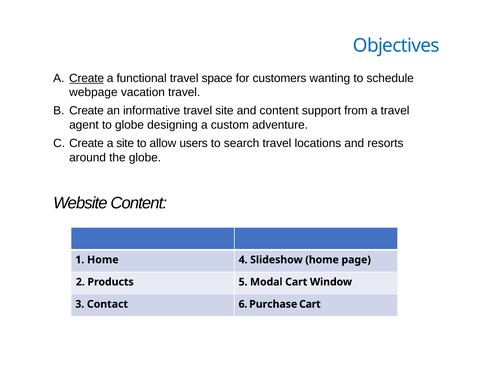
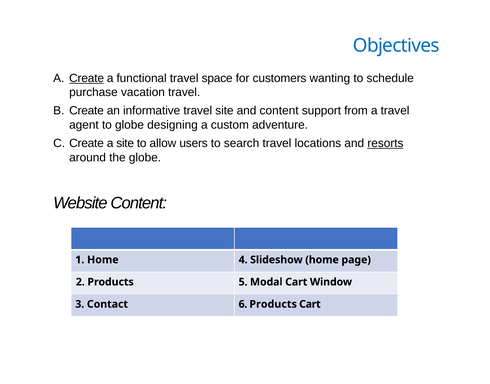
webpage: webpage -> purchase (93, 92)
resorts underline: none -> present (385, 143)
6 Purchase: Purchase -> Products (273, 304)
